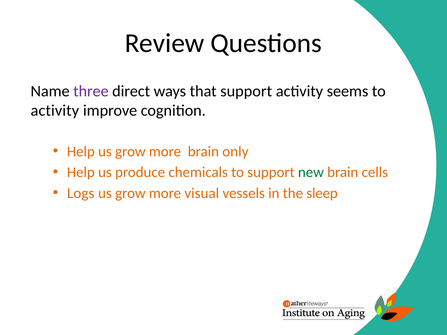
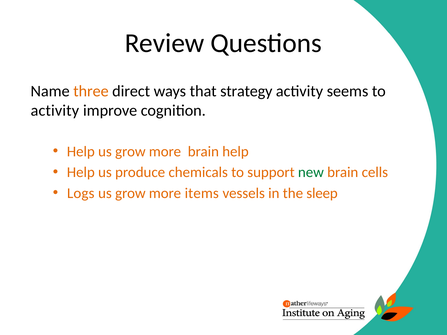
three colour: purple -> orange (91, 91)
that support: support -> strategy (246, 91)
brain only: only -> help (235, 152)
visual: visual -> items (202, 193)
